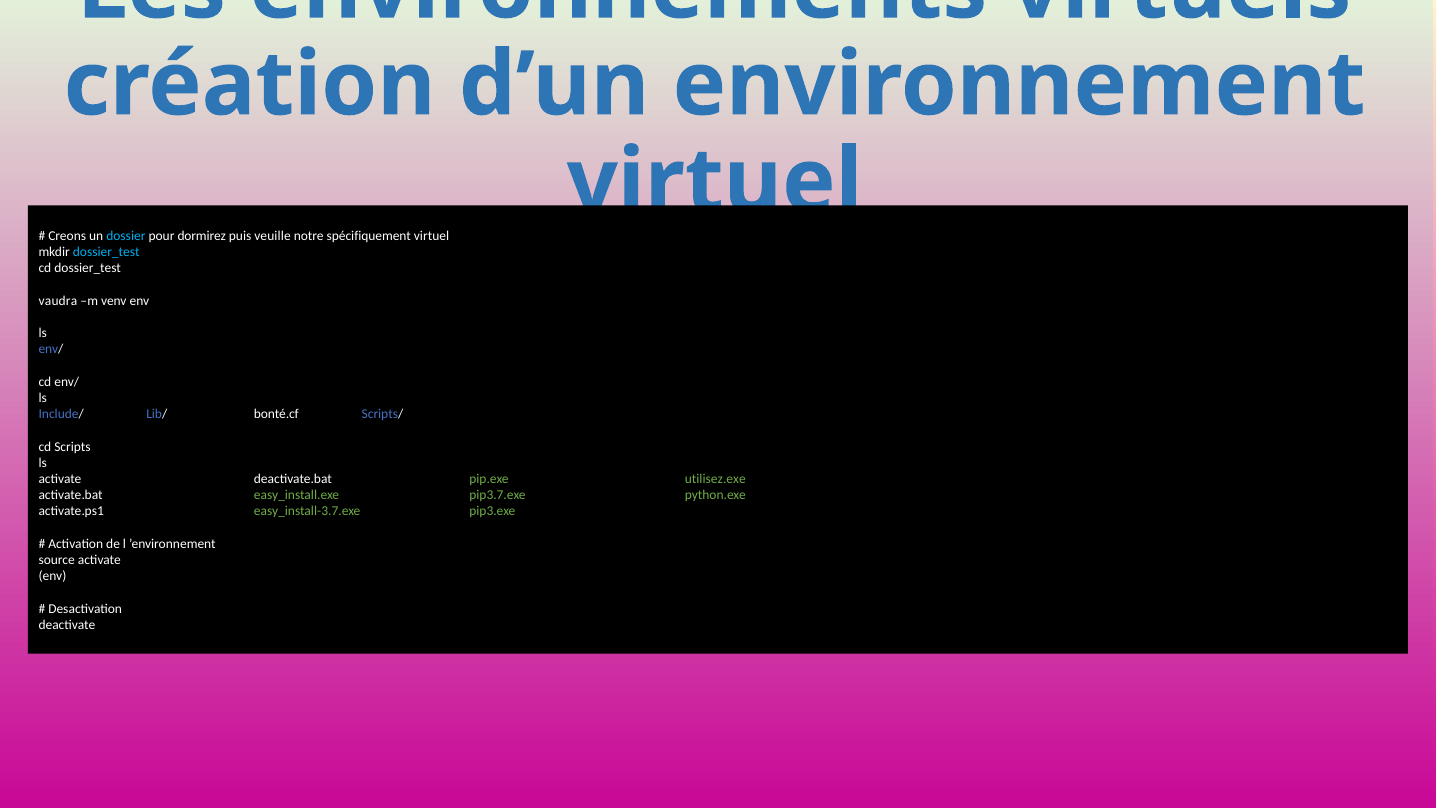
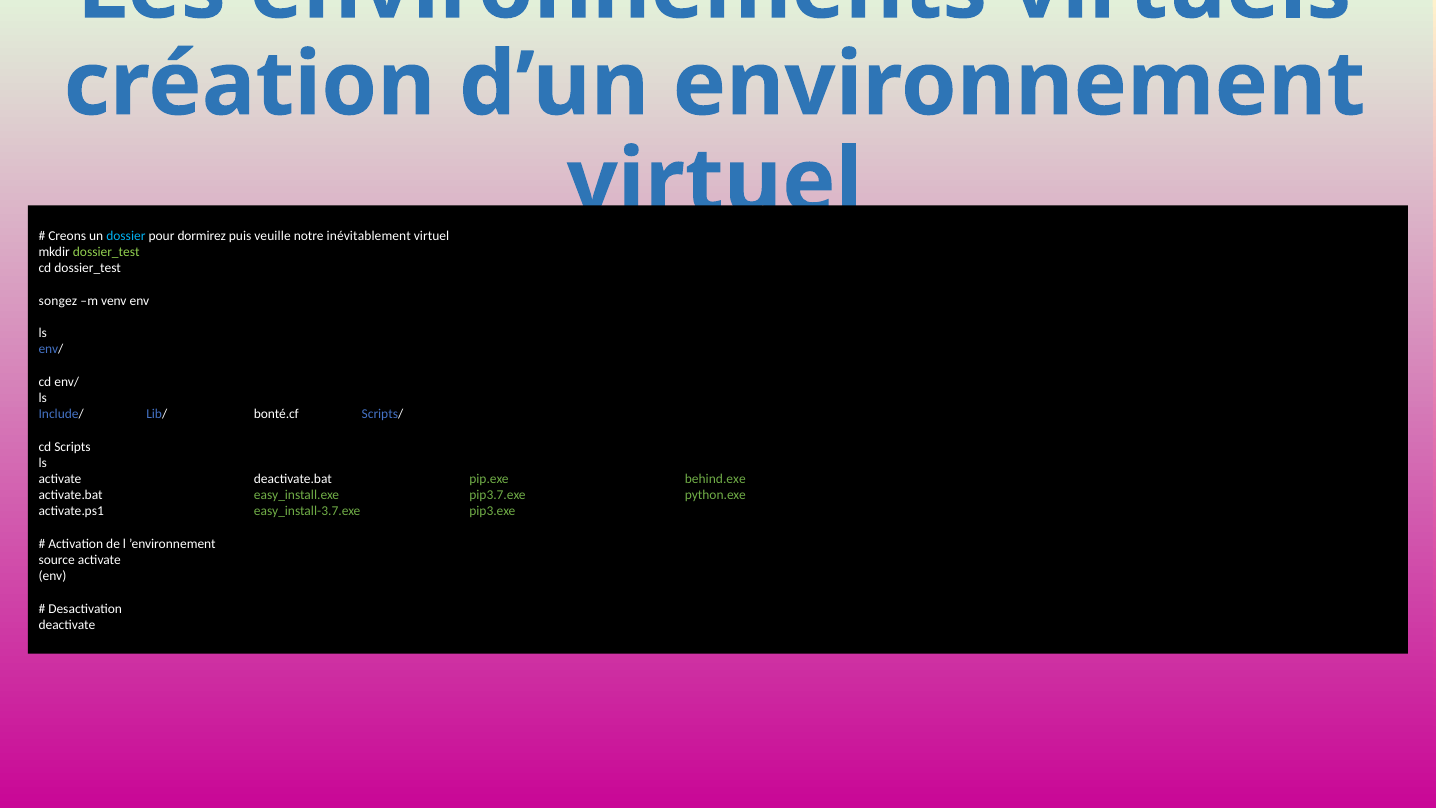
spécifiquement: spécifiquement -> inévitablement (369, 236)
dossier_test colour: light blue -> light green (106, 252)
vaudra: vaudra -> songez (58, 301)
utilisez.exe: utilisez.exe -> behind.exe (715, 479)
